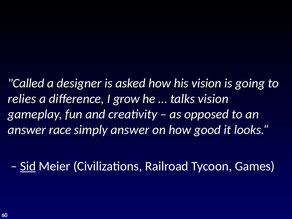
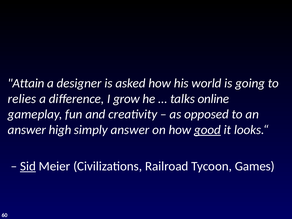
Called: Called -> Attain (26, 83)
his vision: vision -> world (207, 83)
talks vision: vision -> online (213, 99)
race: race -> high (60, 130)
good underline: none -> present (208, 130)
